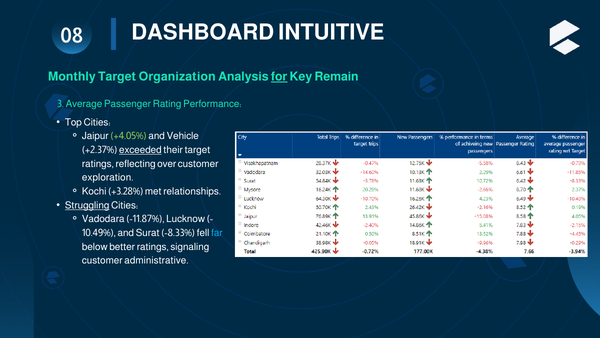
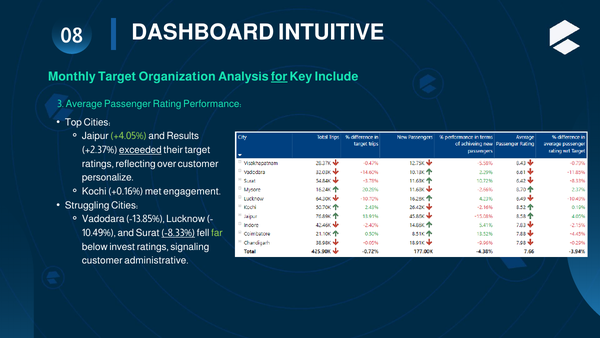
Remain: Remain -> Include (336, 77)
Vehicle: Vehicle -> Results (183, 136)
exploration: exploration -> personalize (108, 177)
+3.28%: +3.28% -> +0.16% (126, 191)
relationships: relationships -> engagement (192, 191)
Struggling underline: present -> none (87, 205)
-11.87%: -11.87% -> -13.85% (145, 219)
-8.33% underline: none -> present (178, 233)
far colour: light blue -> light green (217, 233)
better: better -> invest (122, 246)
